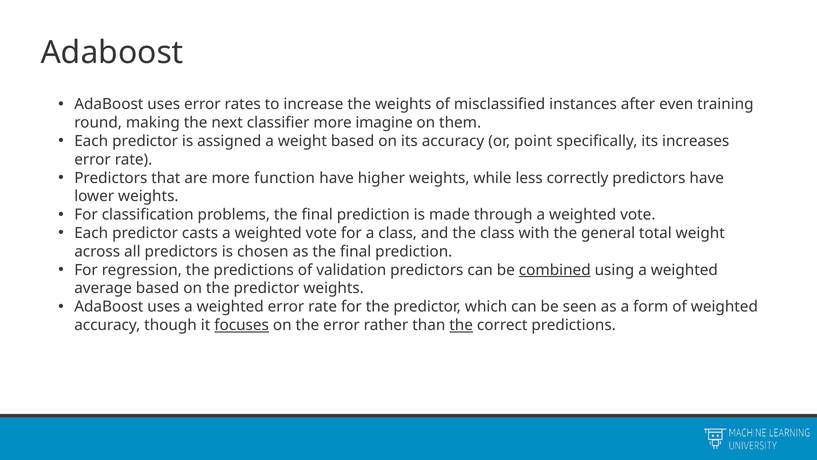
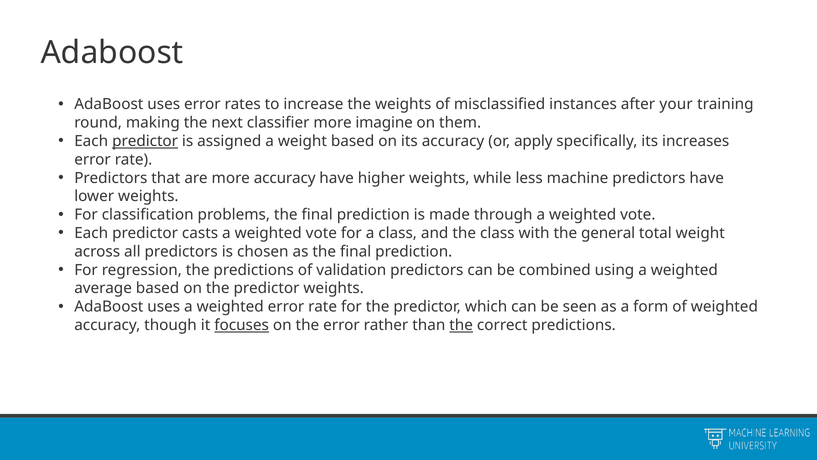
even: even -> your (676, 104)
predictor underline: none -> present (145, 141)
point: point -> apply (533, 141)
more function: function -> accuracy (285, 178)
correctly: correctly -> machine (578, 178)
combined underline: present -> none (555, 270)
